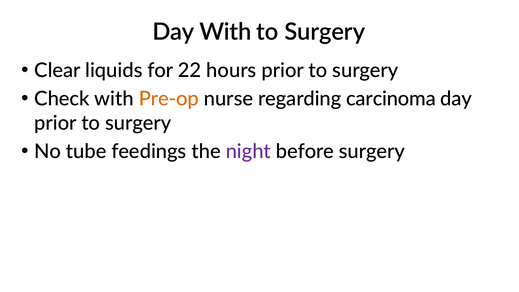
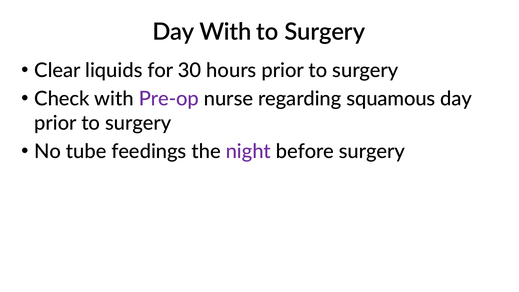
22: 22 -> 30 (190, 71)
Pre-op colour: orange -> purple (169, 99)
carcinoma: carcinoma -> squamous (391, 99)
